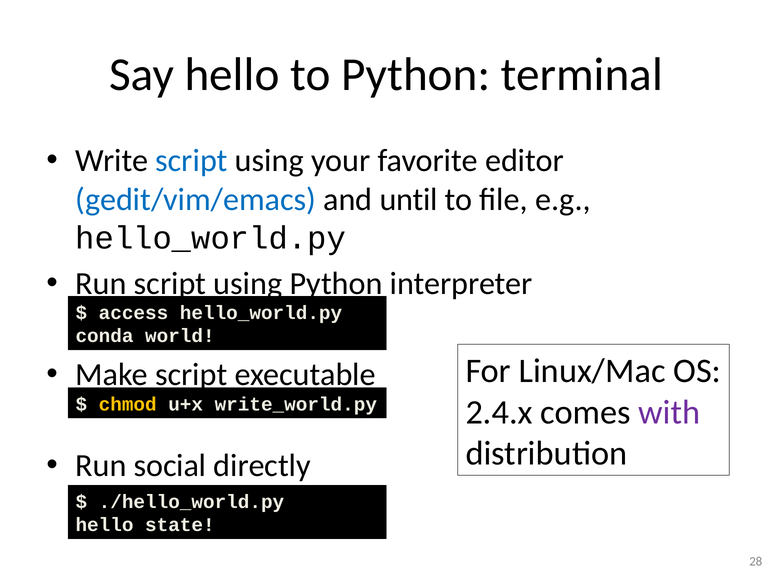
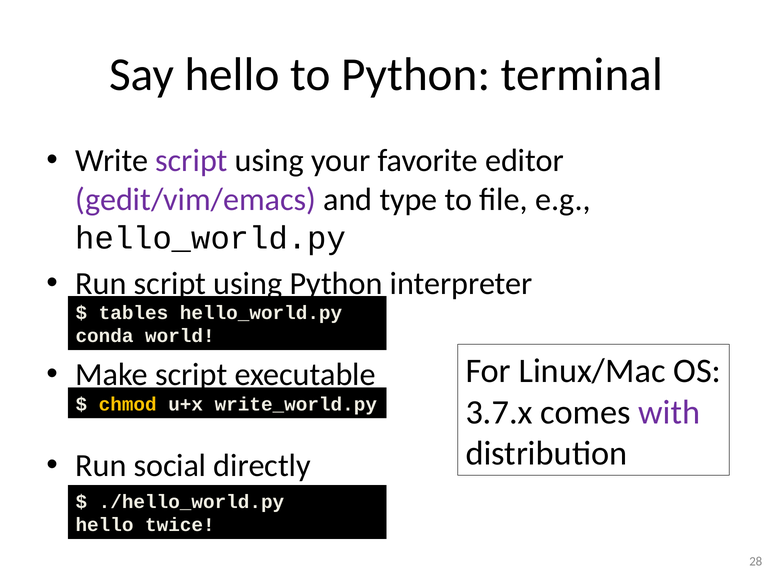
script colour: blue -> purple (192, 161)
gedit/vim/emacs colour: blue -> purple (196, 199)
until: until -> type (409, 199)
access: access -> tables (133, 313)
2.4.x: 2.4.x -> 3.7.x (499, 412)
state: state -> twice (180, 525)
